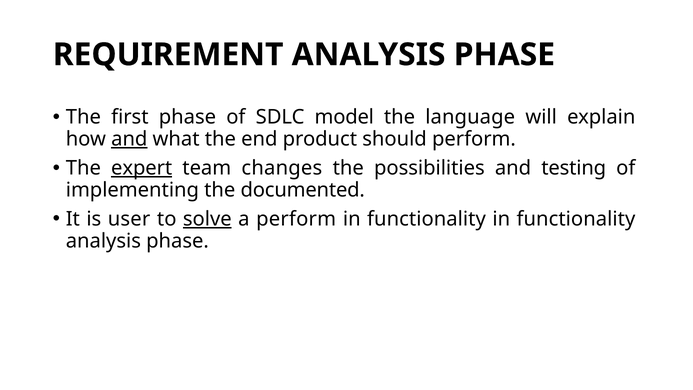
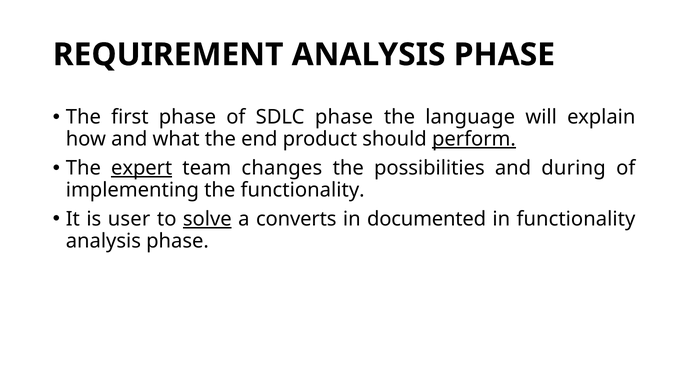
SDLC model: model -> phase (344, 117)
and underline: present -> none (129, 139)
perform underline: none -> present (474, 139)
testing: testing -> during (574, 168)
the documented: documented -> functionality (303, 190)
a perform: perform -> converts (296, 219)
functionality: functionality -> documented (427, 219)
